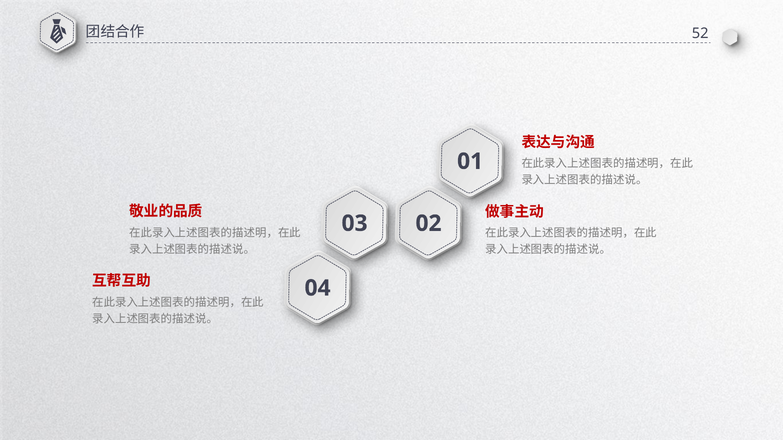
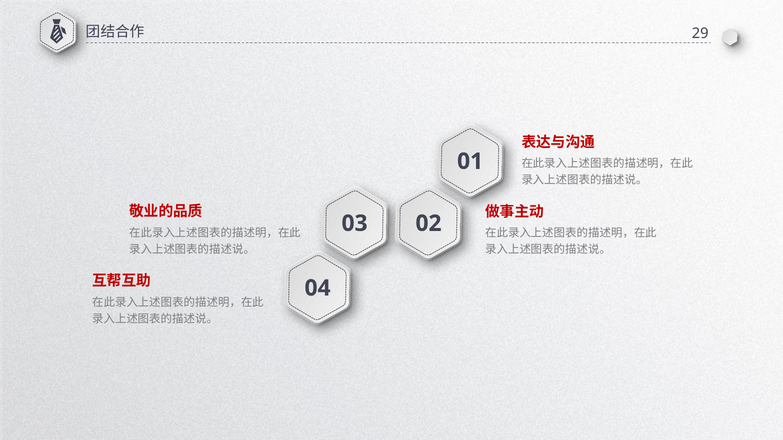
52: 52 -> 29 (700, 33)
